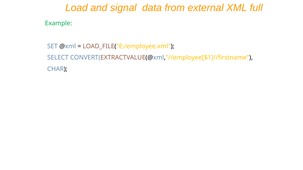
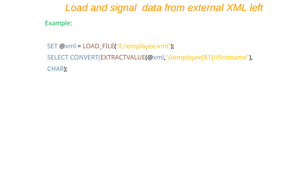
full: full -> left (256, 8)
